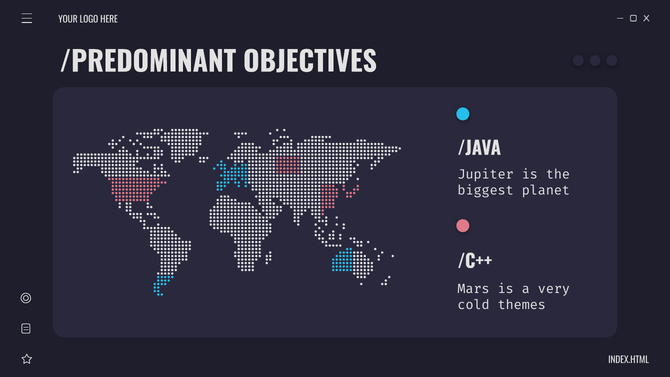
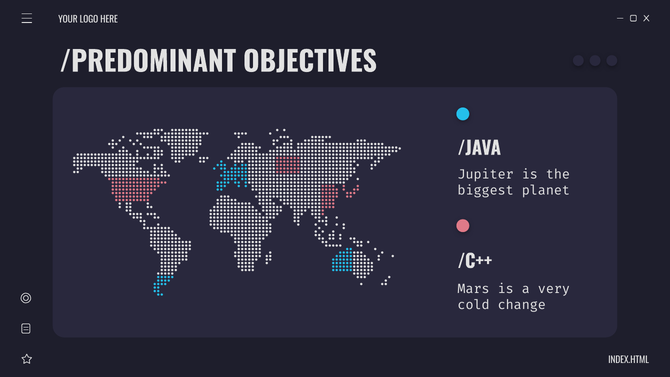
themes: themes -> change (522, 305)
